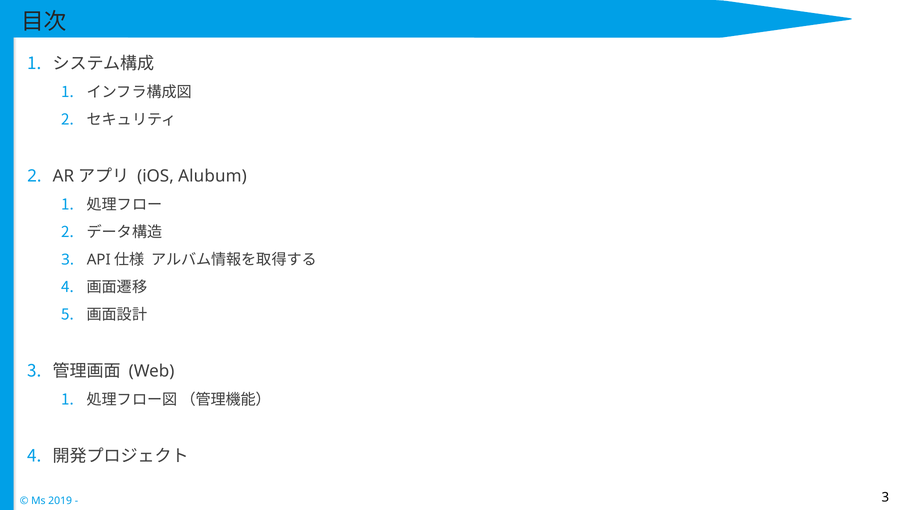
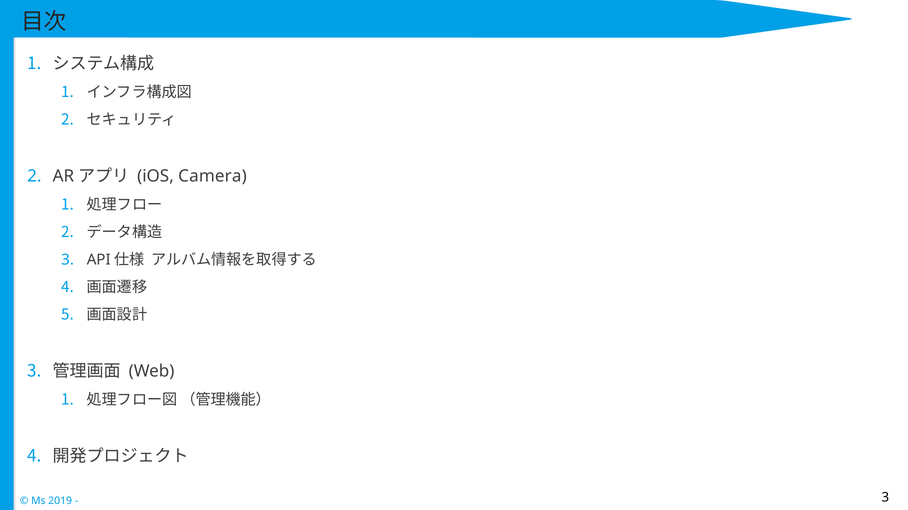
Alubum: Alubum -> Camera (212, 176)
